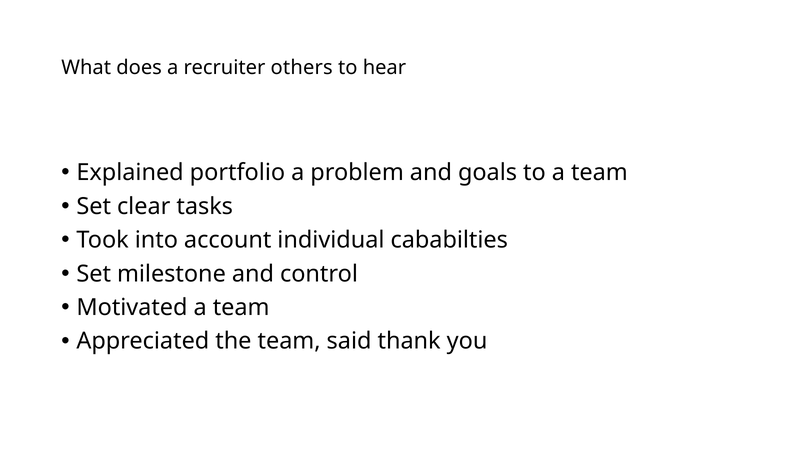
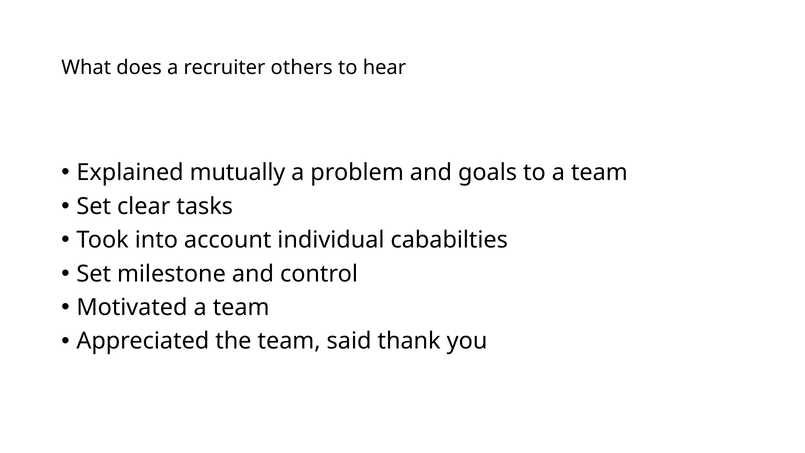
portfolio: portfolio -> mutually (238, 173)
